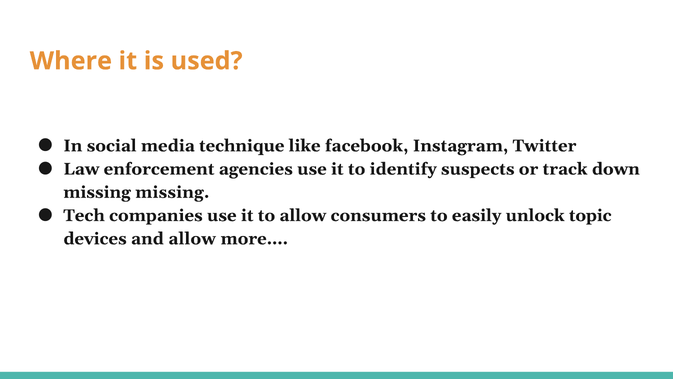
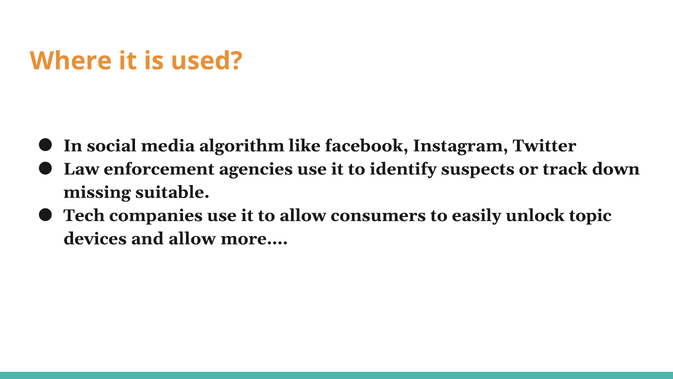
technique: technique -> algorithm (242, 146)
missing missing: missing -> suitable (172, 192)
